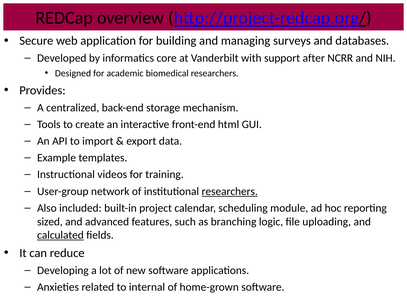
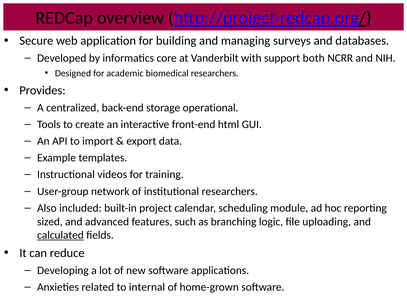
after: after -> both (314, 58)
mechanism: mechanism -> operational (211, 108)
researchers underline: present -> none (230, 191)
